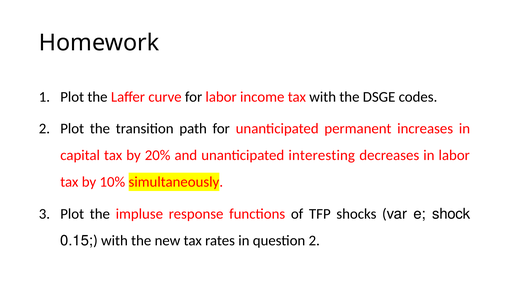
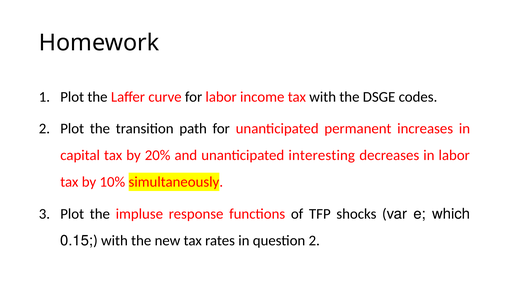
shock: shock -> which (451, 214)
